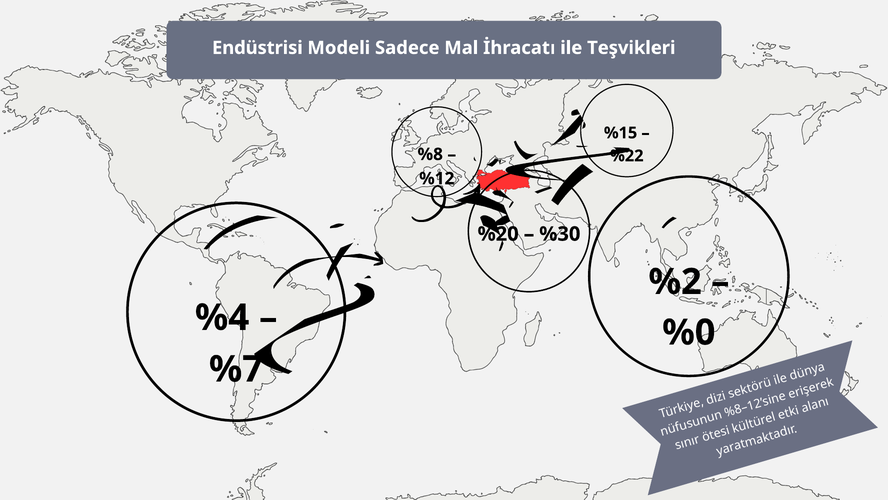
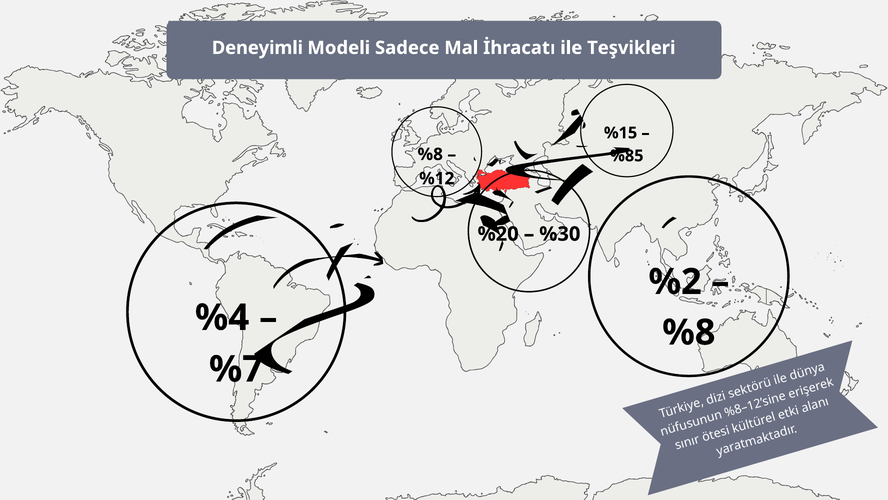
Endüstrisi: Endüstrisi -> Deneyimli (257, 48)
%22: %22 -> %85 (627, 156)
%0: %0 -> %8 (689, 332)
